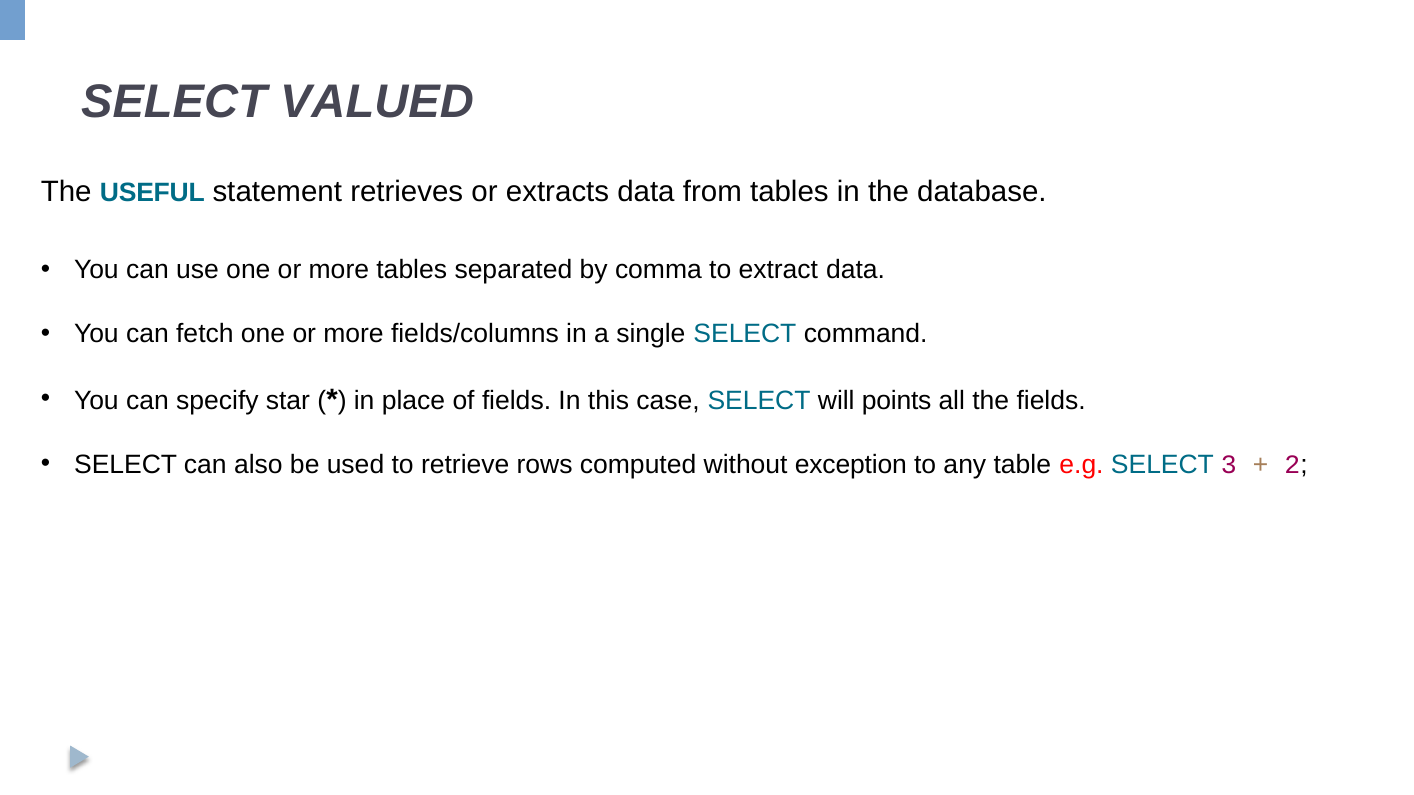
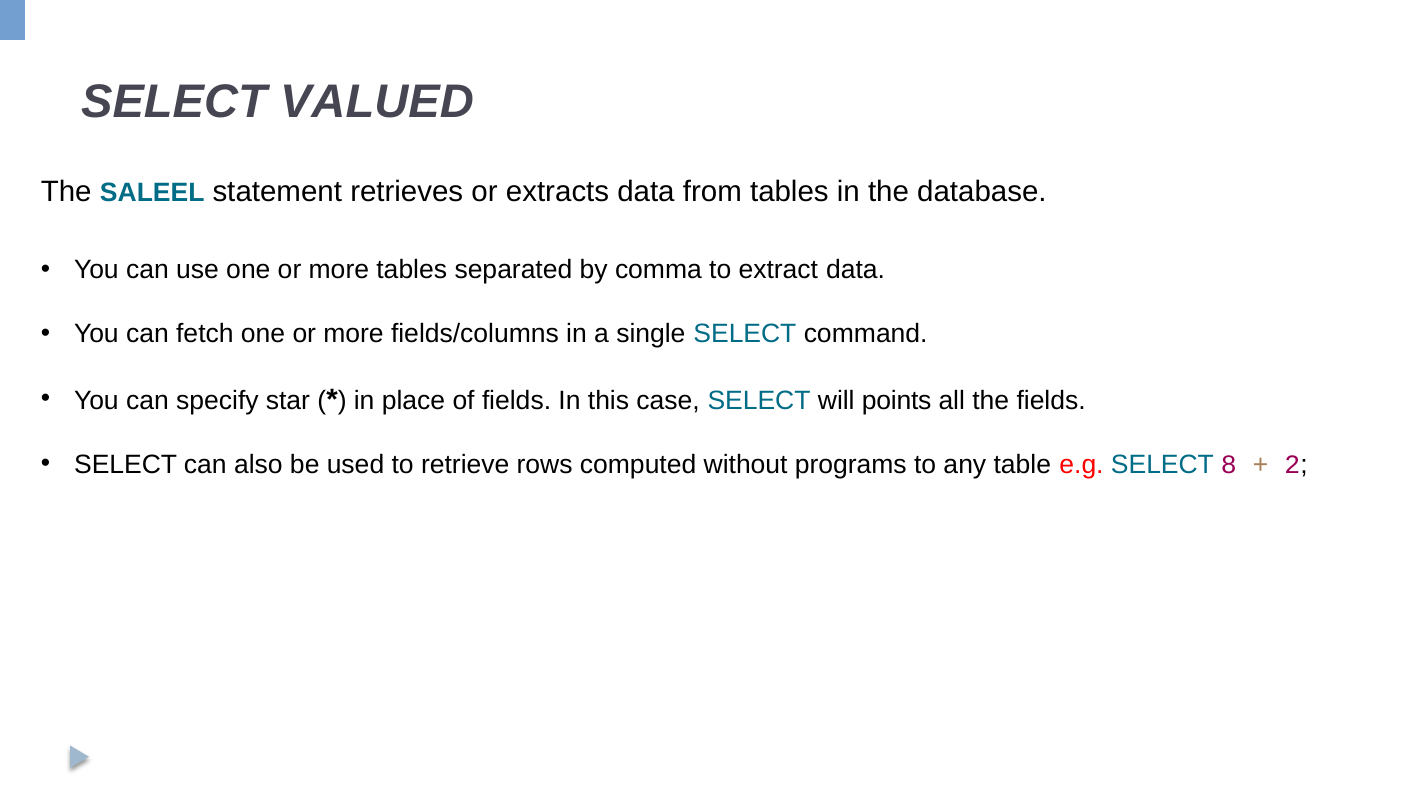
USEFUL: USEFUL -> SALEEL (152, 193)
exception: exception -> programs (851, 465)
3: 3 -> 8 (1229, 465)
